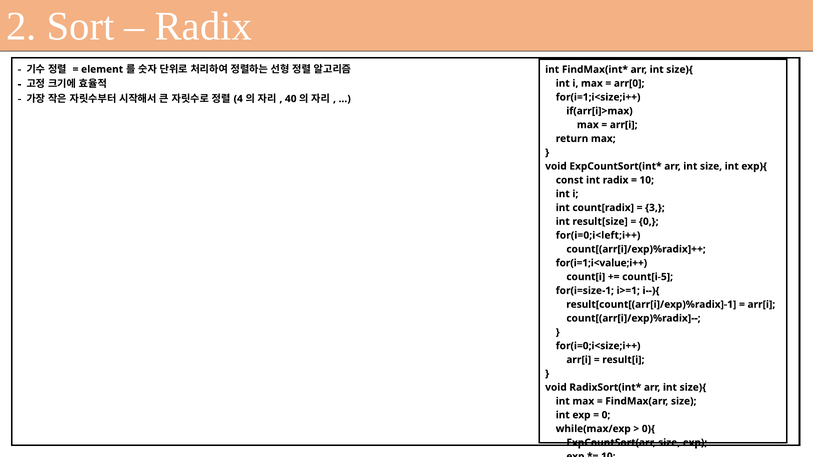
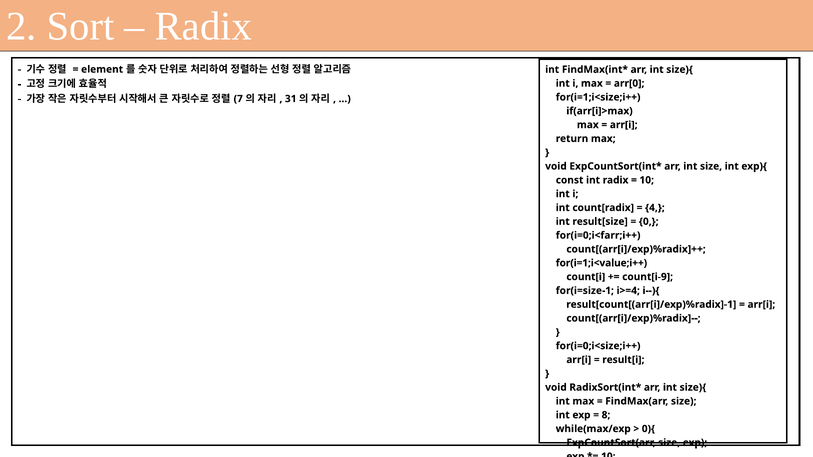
4: 4 -> 7 (238, 99)
40: 40 -> 31 (291, 99)
3: 3 -> 4 (655, 208)
for(i=0;i<left;i++: for(i=0;i<left;i++ -> for(i=0;i<farr;i++ (598, 235)
count[i-5: count[i-5 -> count[i-9 (648, 277)
i>=1: i>=1 -> i>=4 (628, 291)
0: 0 -> 8 (606, 415)
